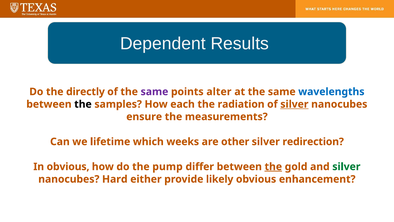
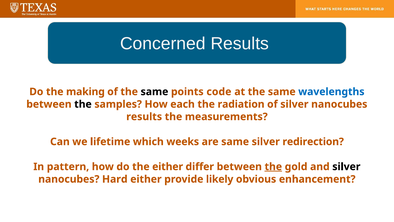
Dependent: Dependent -> Concerned (163, 43)
directly: directly -> making (85, 92)
same colour: purple -> black (154, 92)
alter: alter -> code (219, 92)
silver underline: present -> none (294, 104)
ensure: ensure -> results (144, 117)
are other: other -> same (235, 141)
In obvious: obvious -> pattern (68, 166)
the pump: pump -> either (168, 166)
silver colour: green -> black (346, 166)
